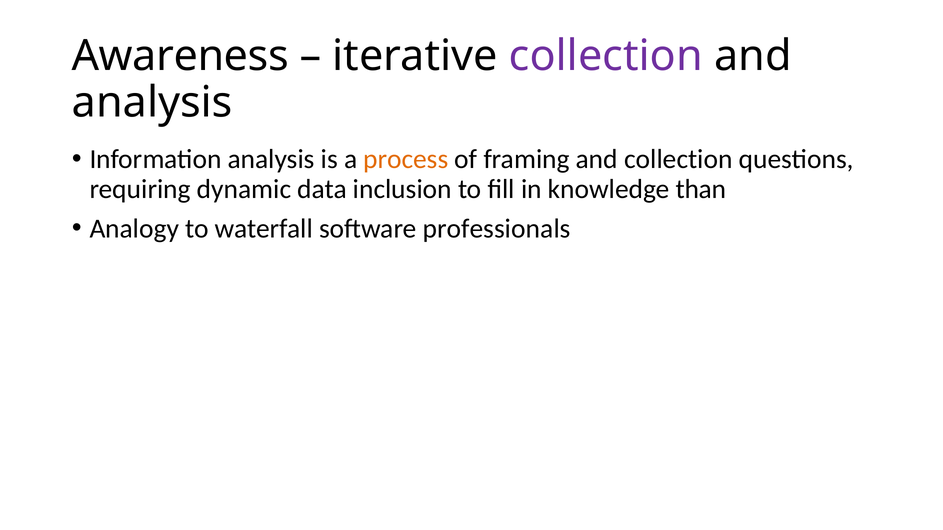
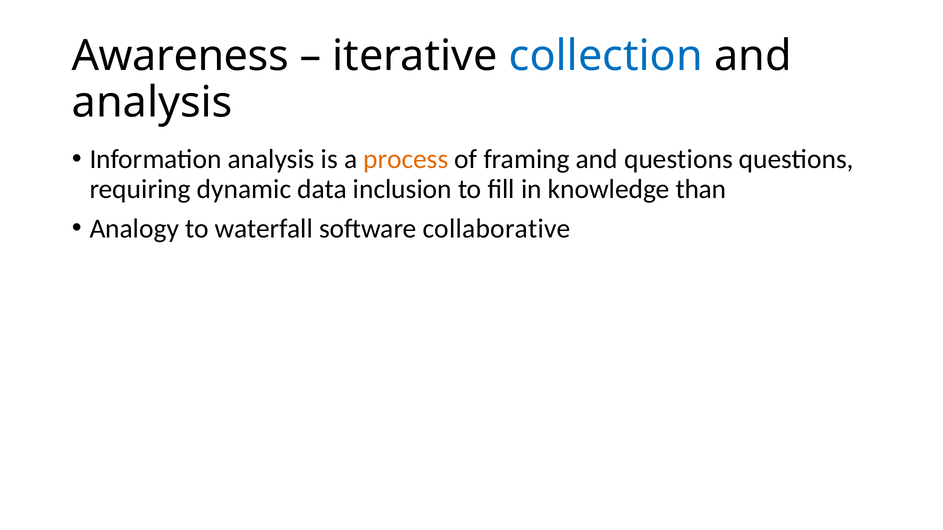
collection colour: purple -> blue (606, 56)
and collection: collection -> questions (678, 159)
professionals: professionals -> collaborative (497, 229)
